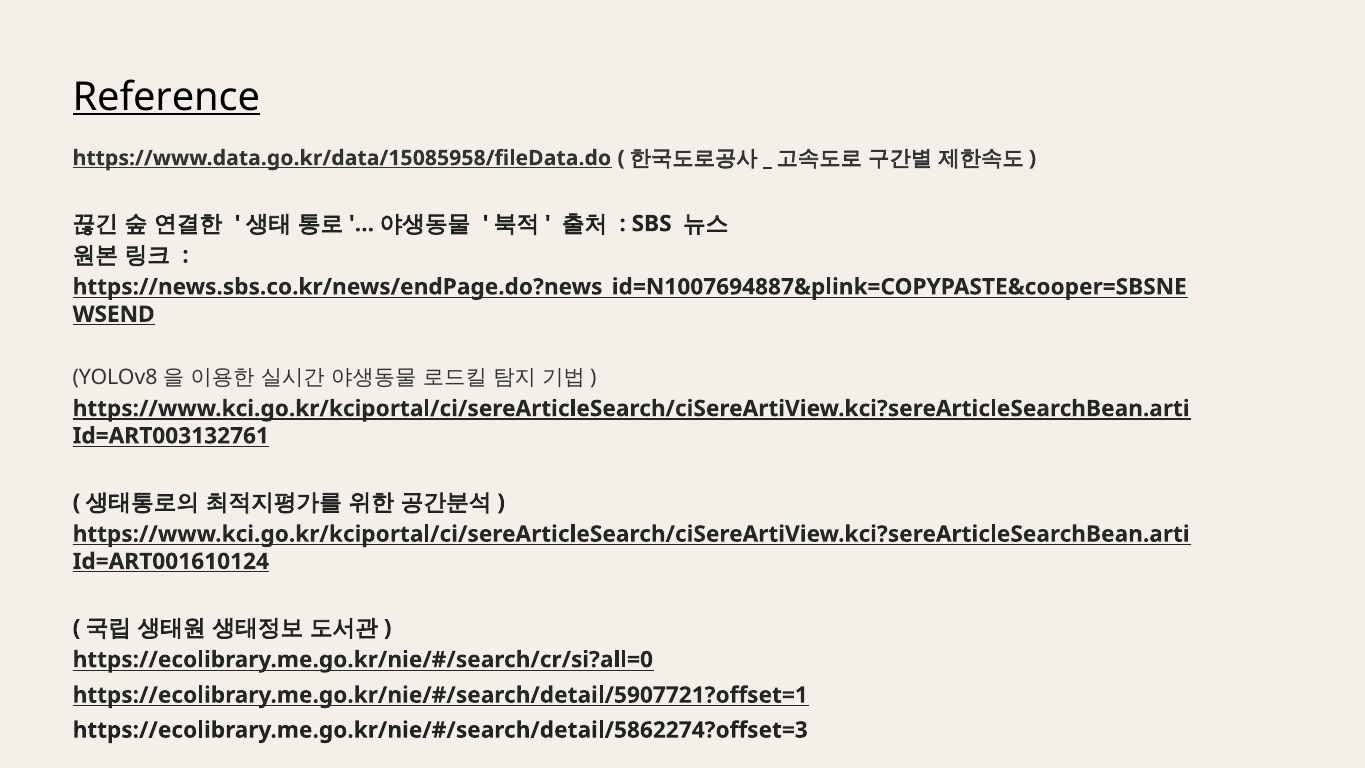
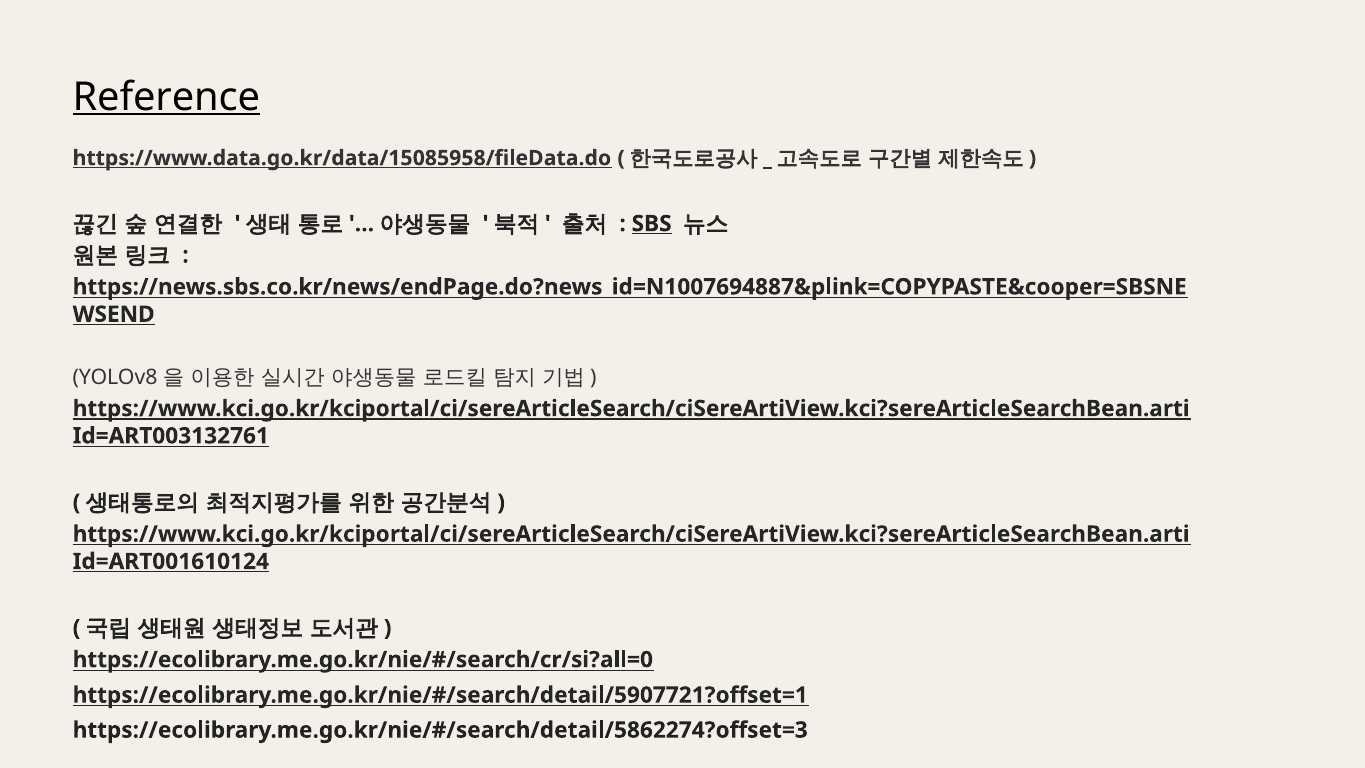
SBS underline: none -> present (652, 224)
